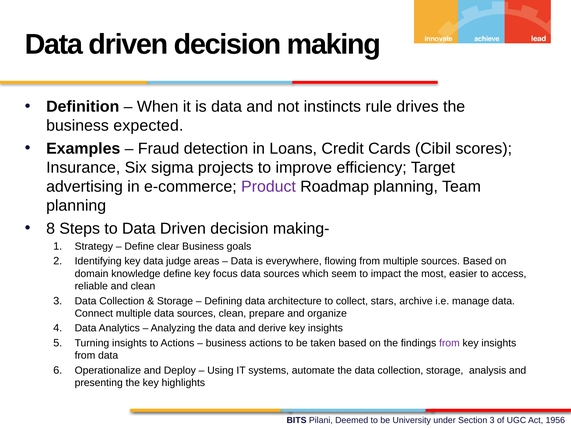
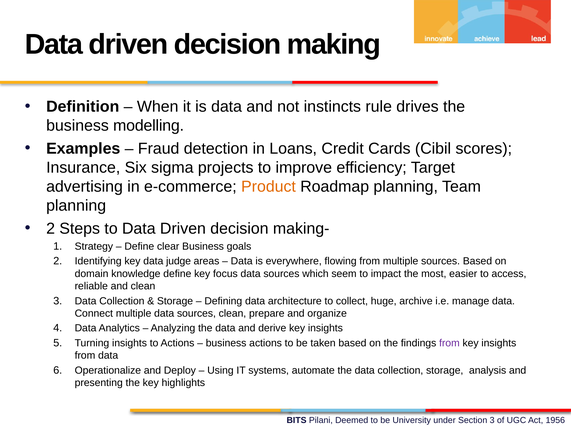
expected: expected -> modelling (149, 126)
Product colour: purple -> orange (268, 187)
8: 8 -> 2 (51, 229)
stars: stars -> huge (384, 301)
